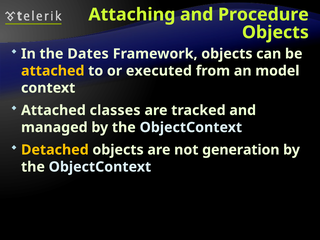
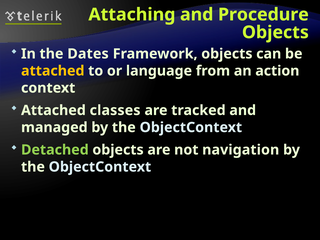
executed: executed -> language (159, 71)
model: model -> action (277, 71)
Detached colour: yellow -> light green (55, 150)
generation: generation -> navigation (241, 150)
